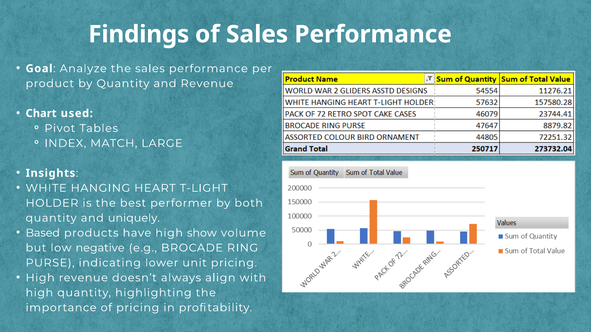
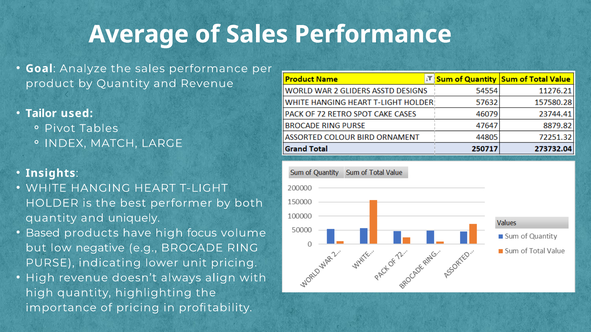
Findings: Findings -> Average (139, 34)
Chart: Chart -> Tailor (41, 114)
show: show -> focus (202, 233)
